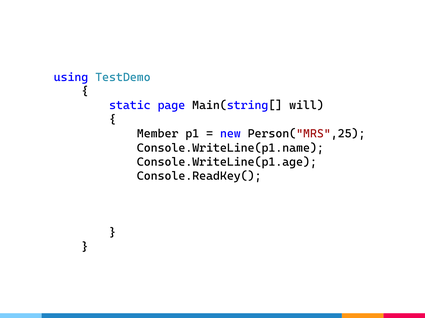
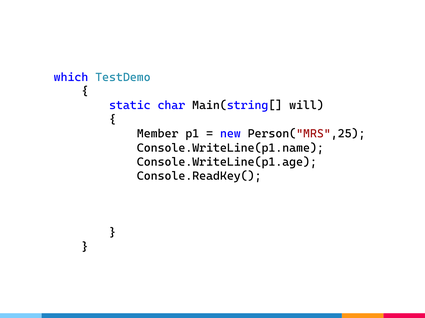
using: using -> which (71, 77)
page: page -> char (171, 106)
